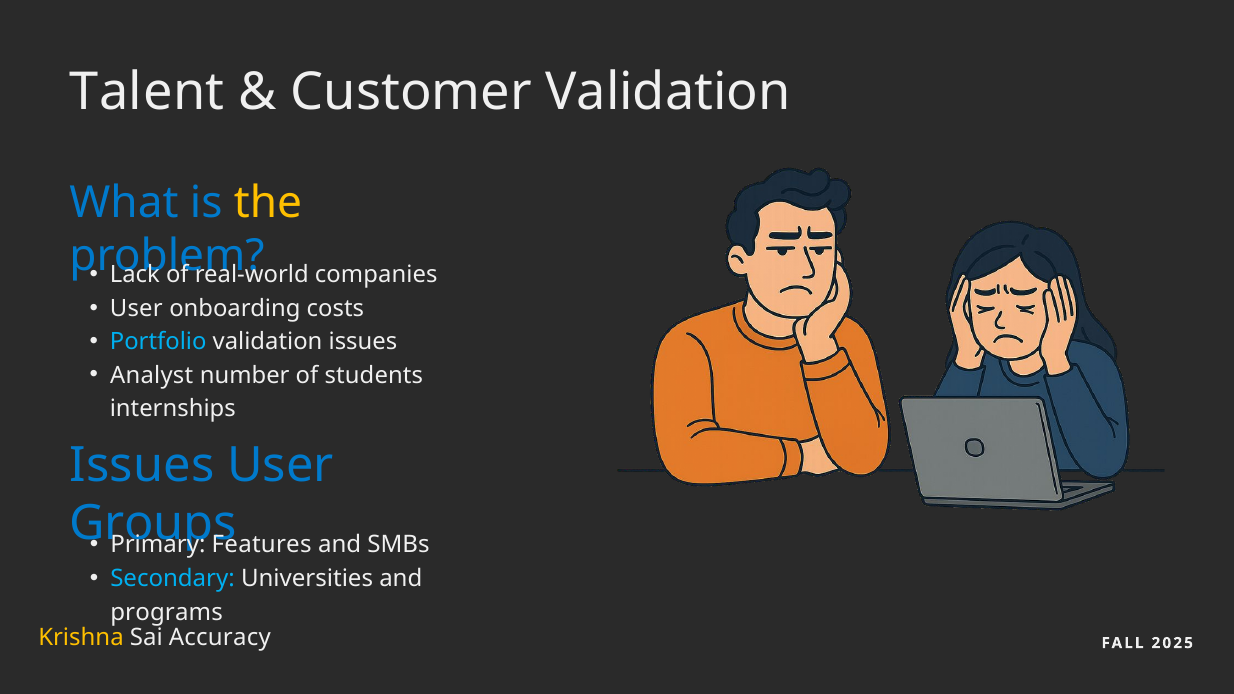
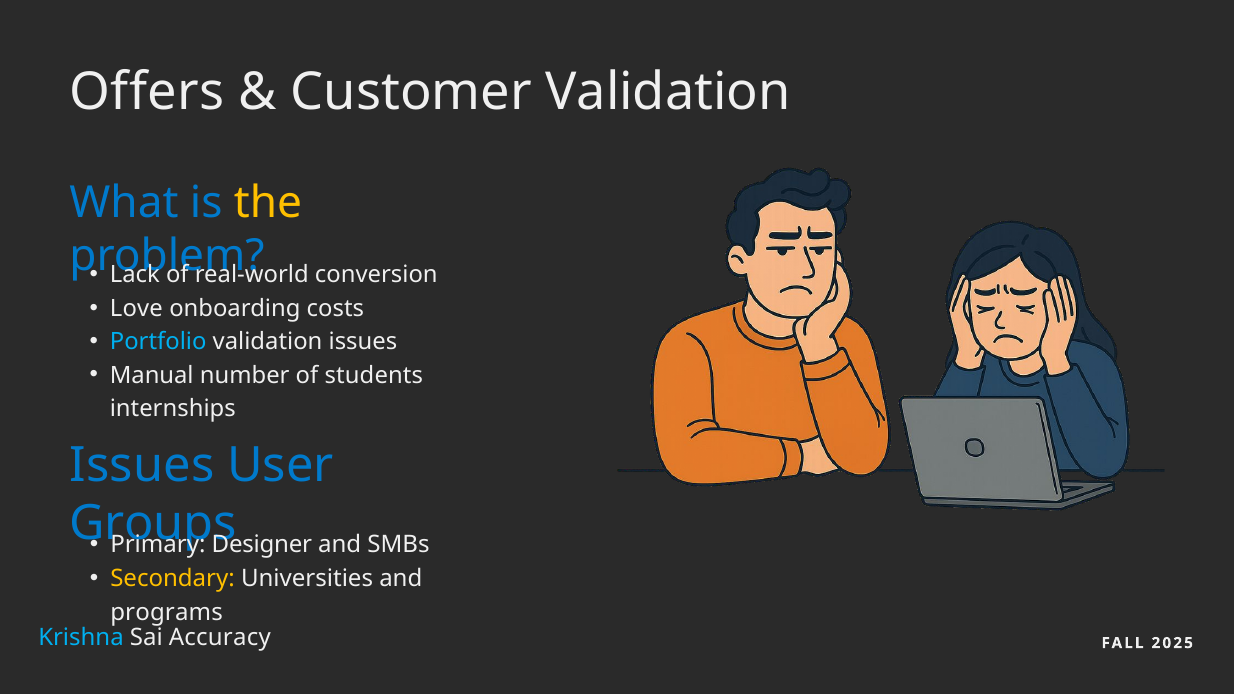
Talent: Talent -> Offers (147, 93)
companies: companies -> conversion (376, 275)
User: User -> Love (136, 309)
Analyst: Analyst -> Manual (152, 375)
Features: Features -> Designer (262, 545)
Secondary colour: light blue -> yellow (173, 579)
Krishna colour: yellow -> light blue (81, 637)
